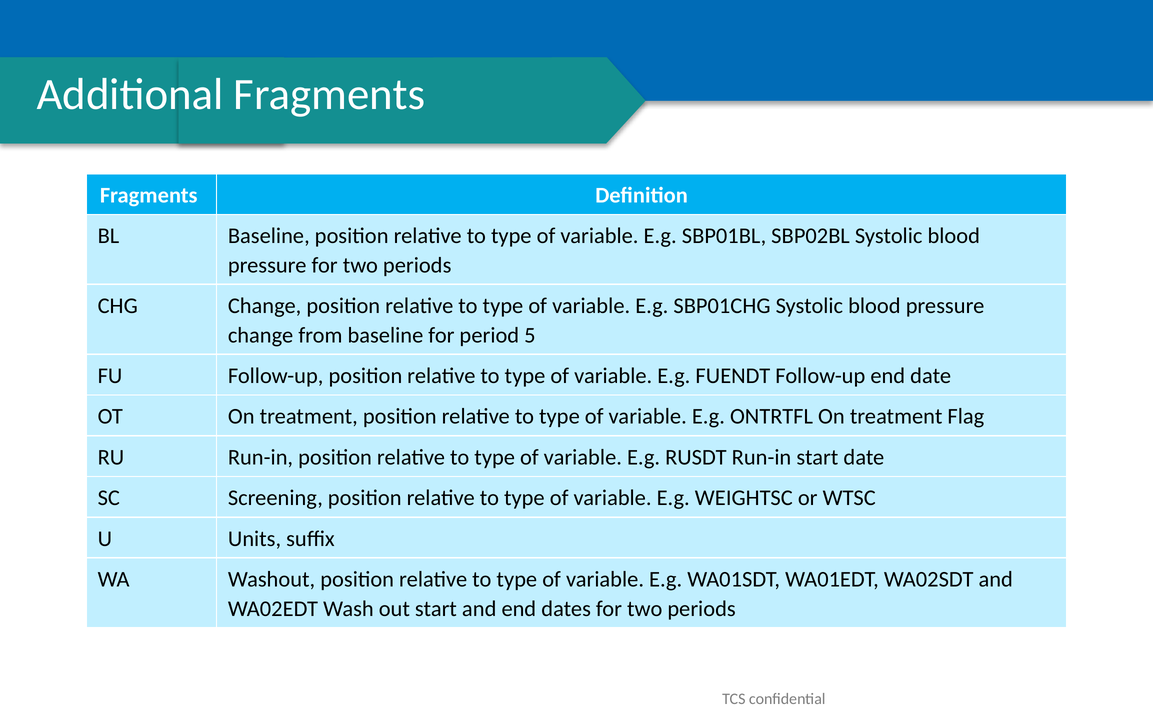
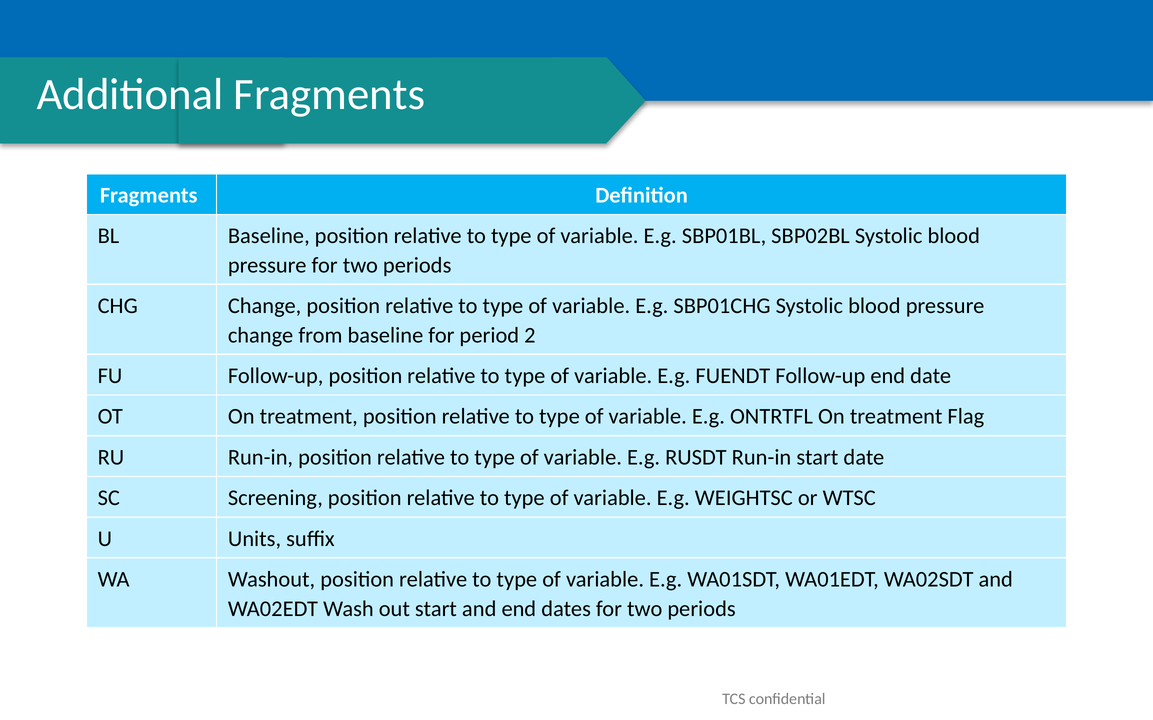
5: 5 -> 2 (530, 335)
